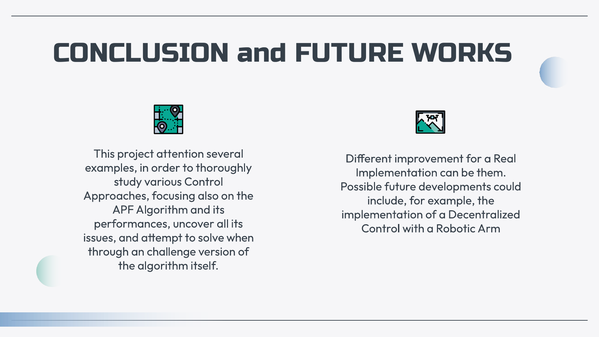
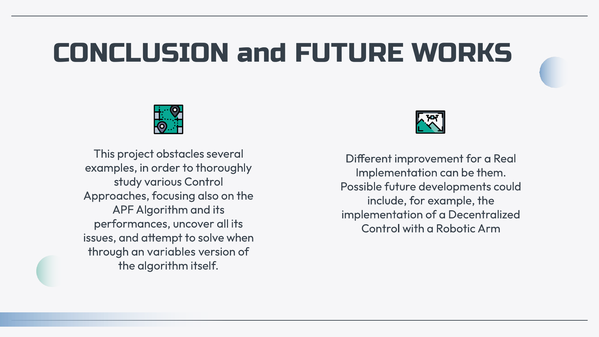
attention: attention -> obstacles (180, 154)
challenge: challenge -> variables (171, 252)
